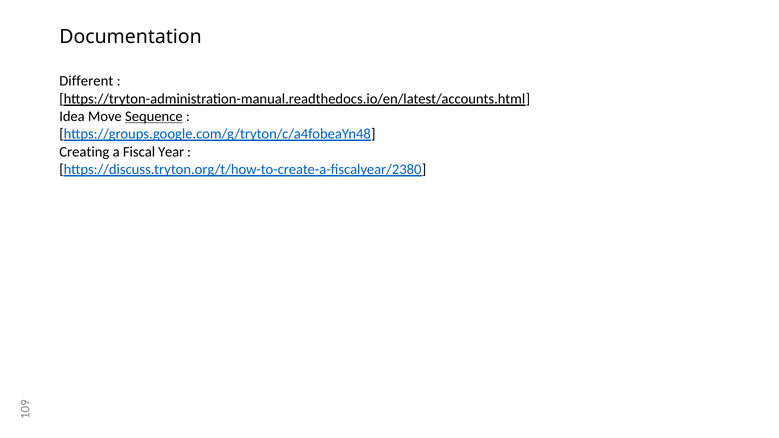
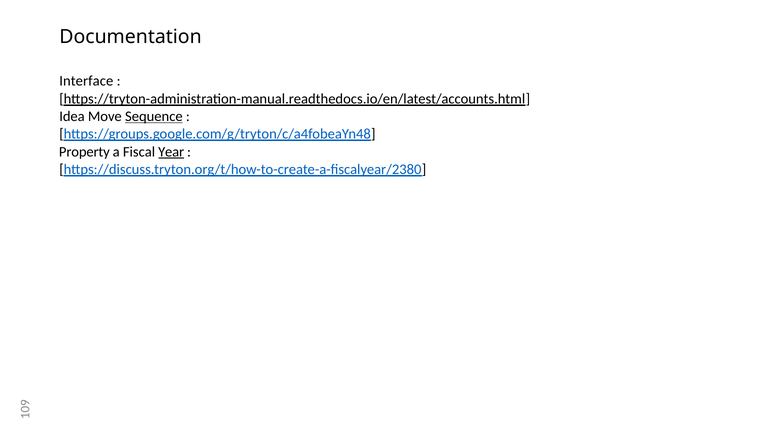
Different: Different -> Interface (86, 81)
Creating: Creating -> Property (84, 152)
Year underline: none -> present (171, 152)
